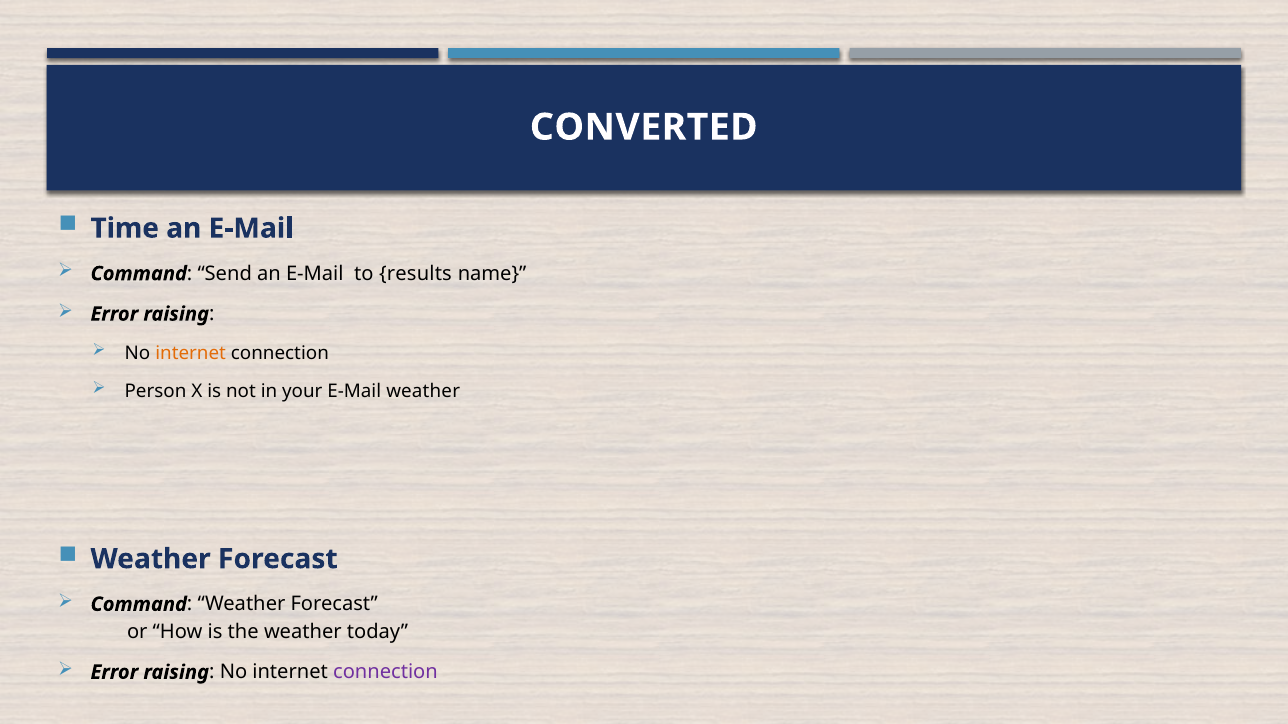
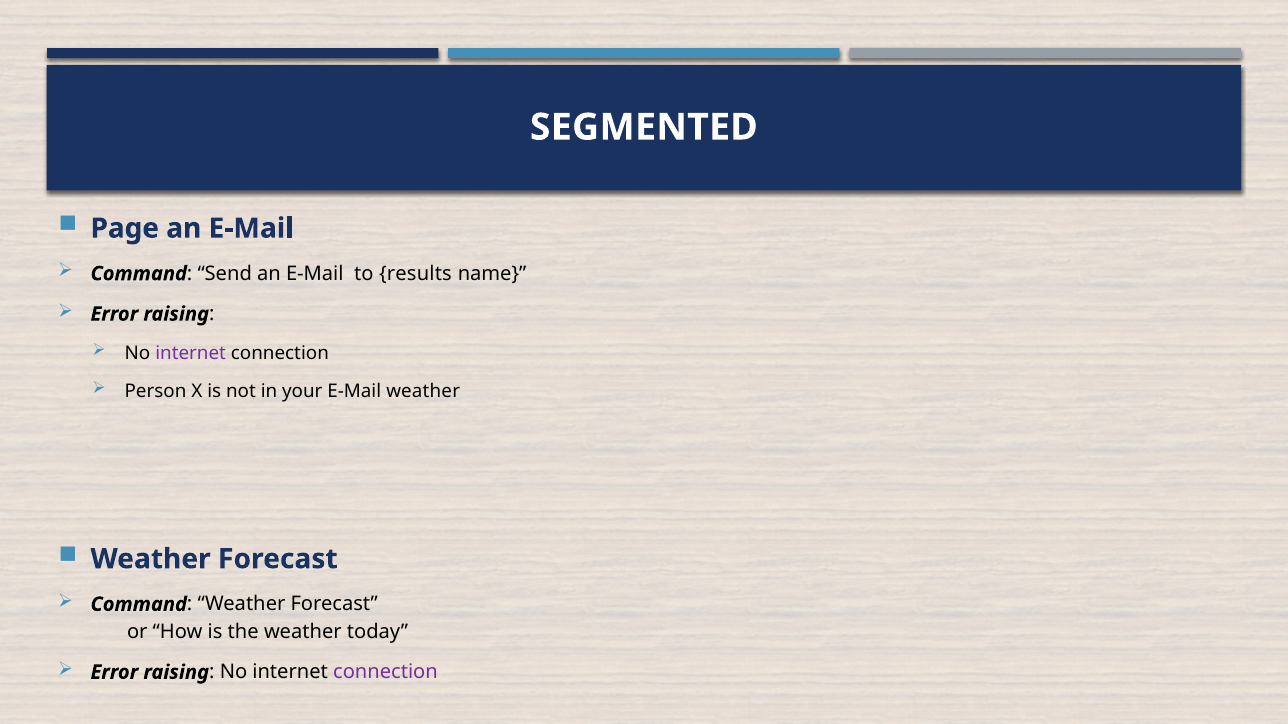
CONVERTED: CONVERTED -> SEGMENTED (644, 127)
Time: Time -> Page (125, 228)
internet colour: orange -> purple (191, 353)
